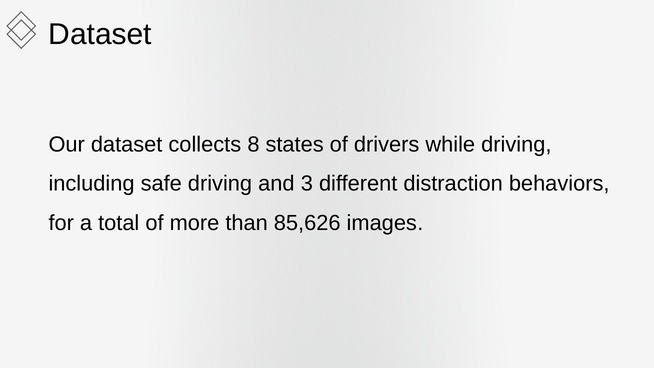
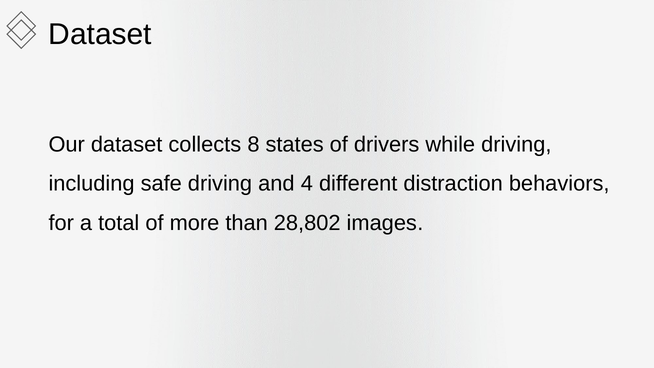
3: 3 -> 4 (307, 184)
85,626: 85,626 -> 28,802 (307, 223)
